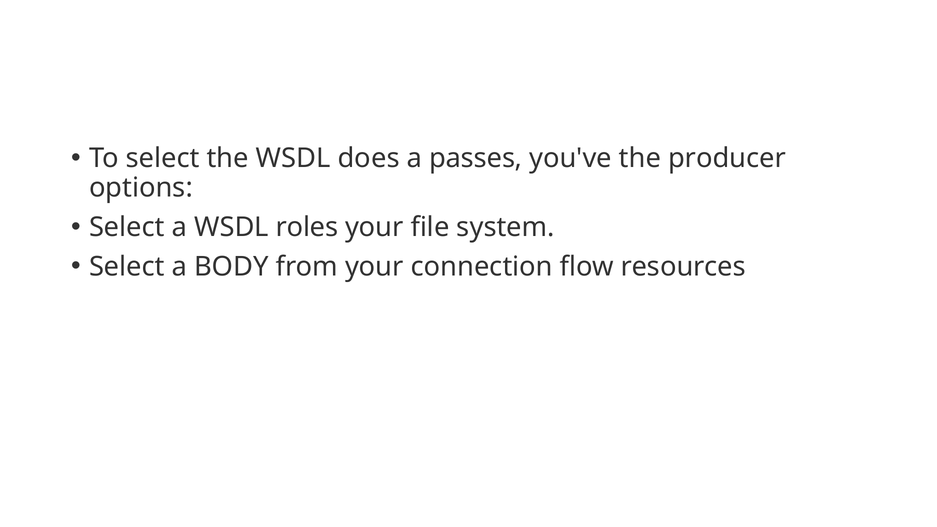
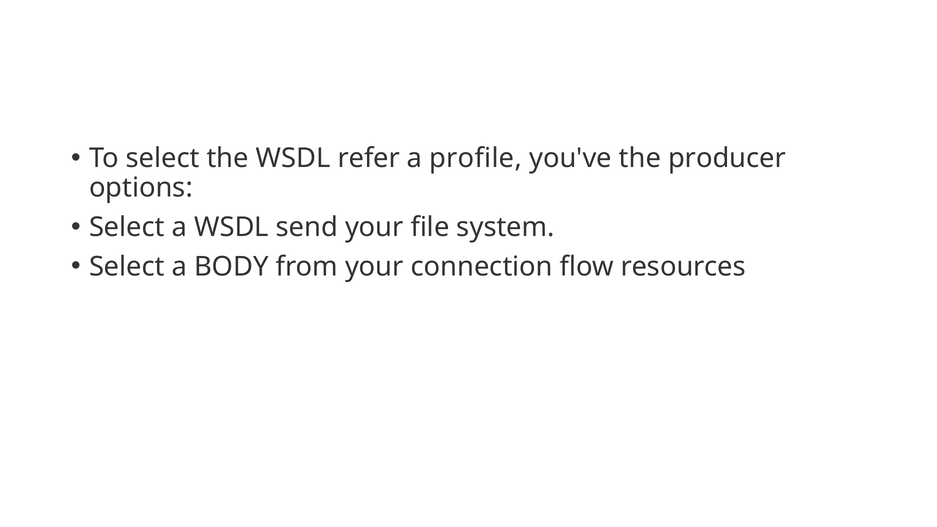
does: does -> refer (369, 158)
passes: passes -> profile (475, 158)
roles: roles -> send (307, 227)
